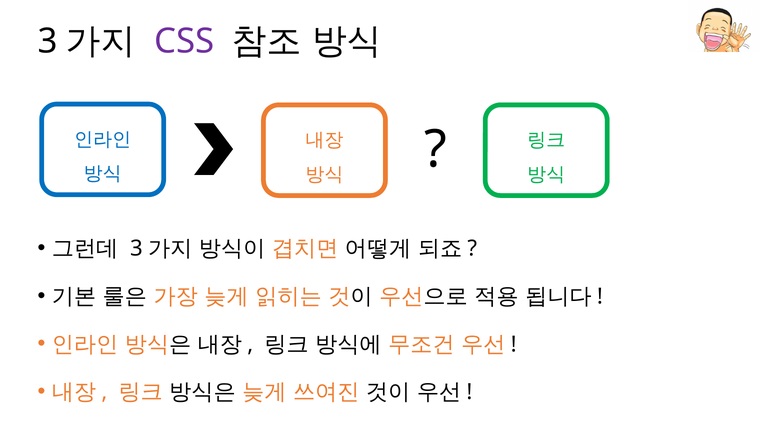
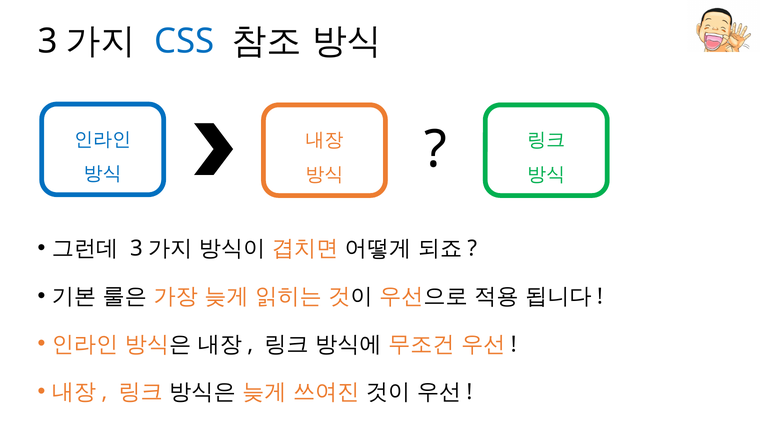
CSS colour: purple -> blue (184, 41)
